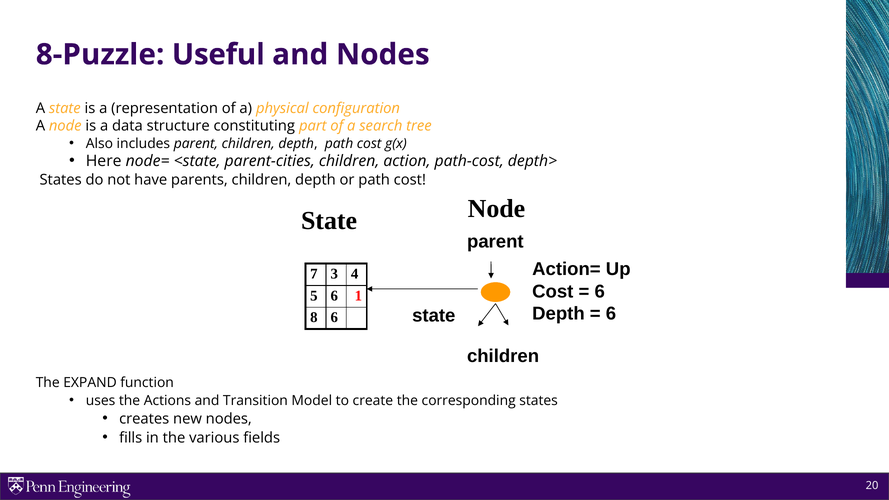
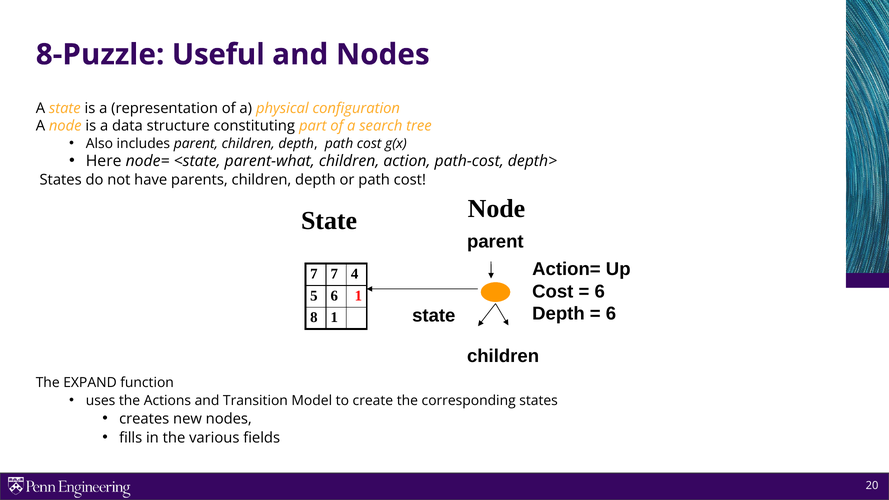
parent-cities: parent-cities -> parent-what (270, 161)
7 3: 3 -> 7 (334, 274)
8 6: 6 -> 1 (334, 318)
